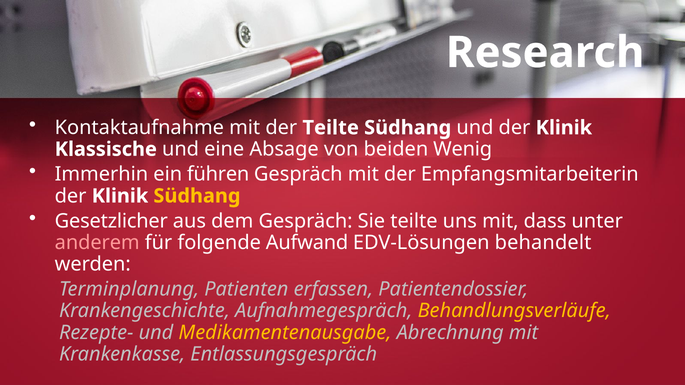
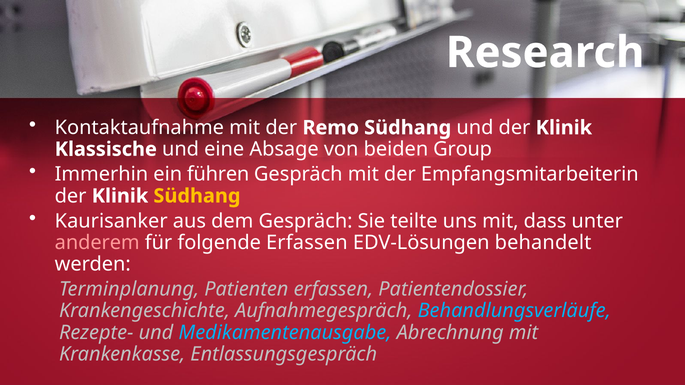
der Teilte: Teilte -> Remo (331, 128)
Wenig: Wenig -> Group (463, 149)
Gesetzlicher: Gesetzlicher -> Kaurisanker (111, 221)
folgende Aufwand: Aufwand -> Erfassen (307, 243)
Behandlungsverläufe colour: yellow -> light blue (514, 311)
Medikamentenausgabe colour: yellow -> light blue (285, 333)
